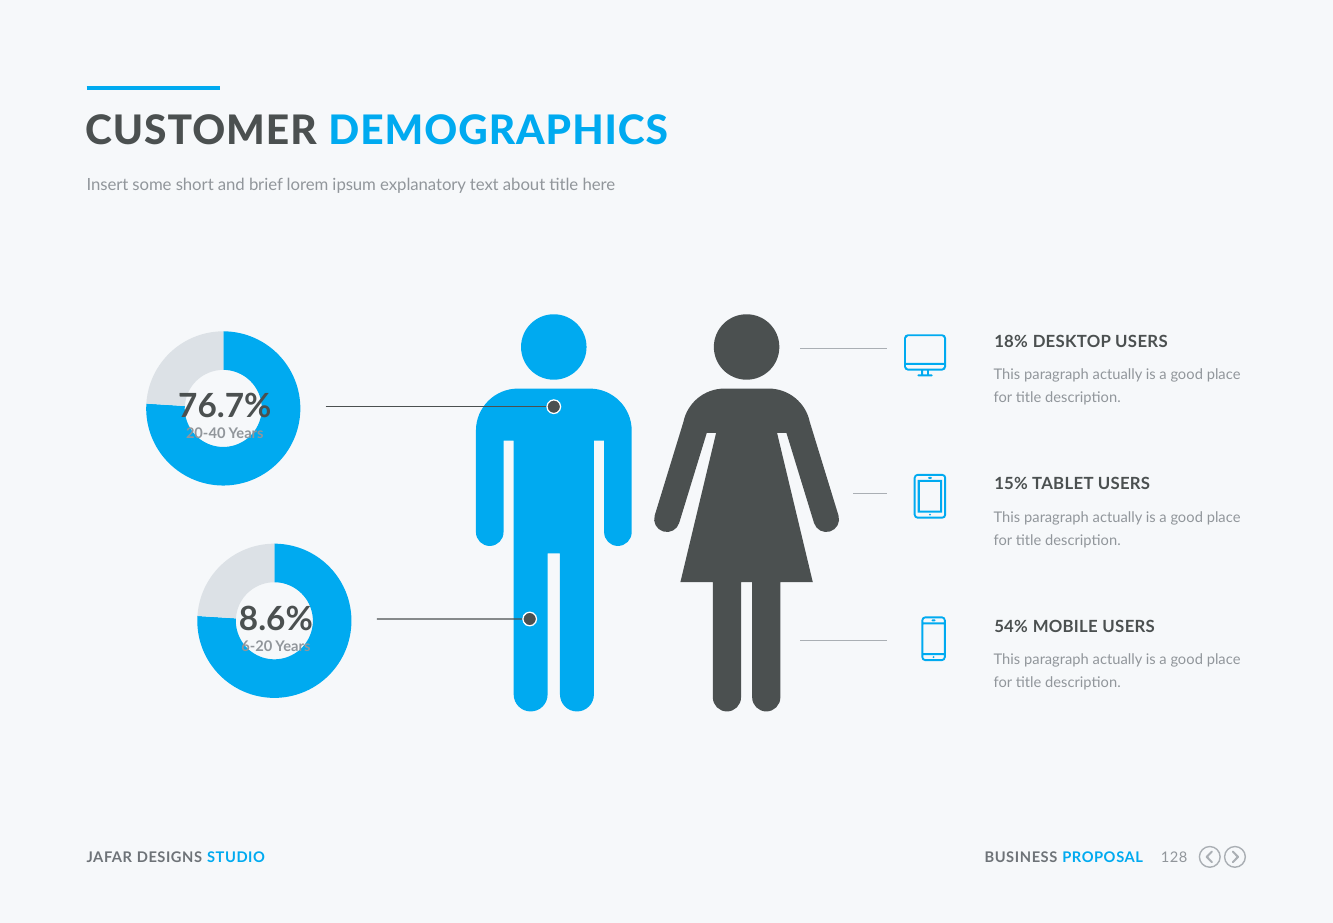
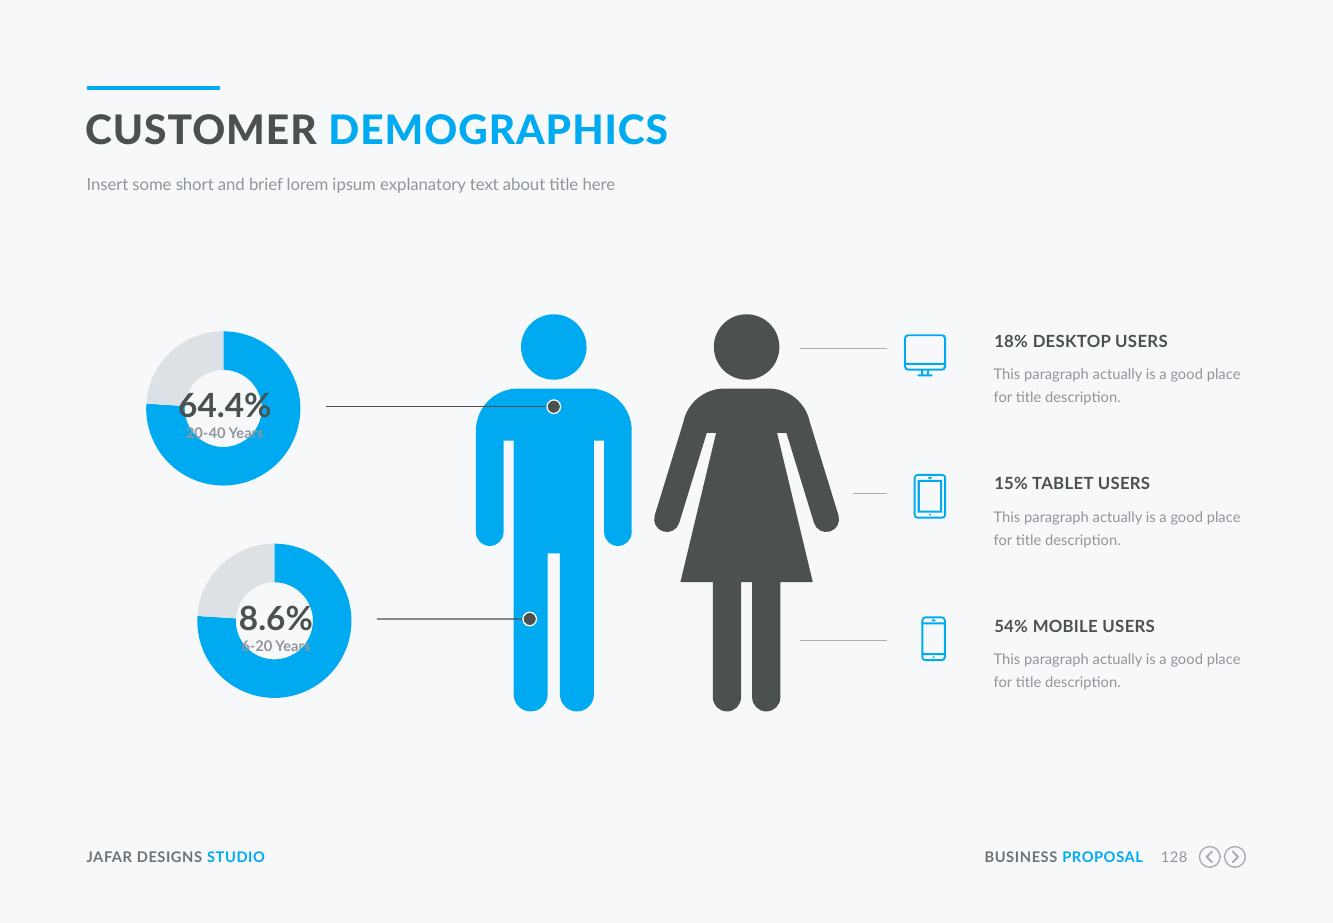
76.7%: 76.7% -> 64.4% (225, 407)
